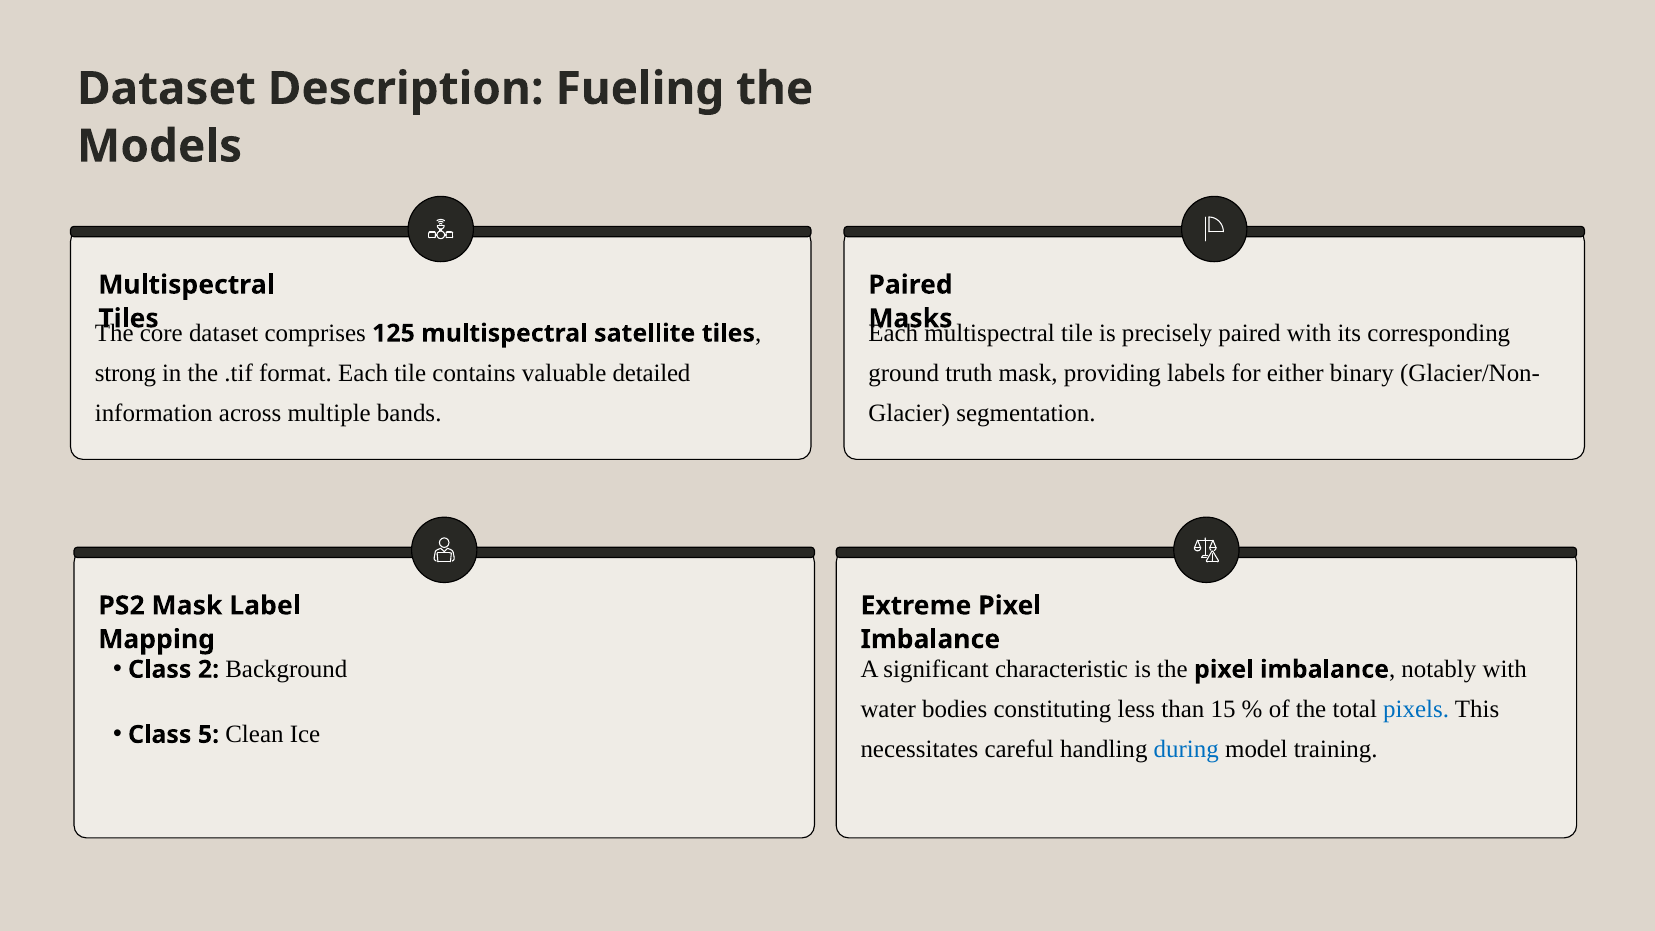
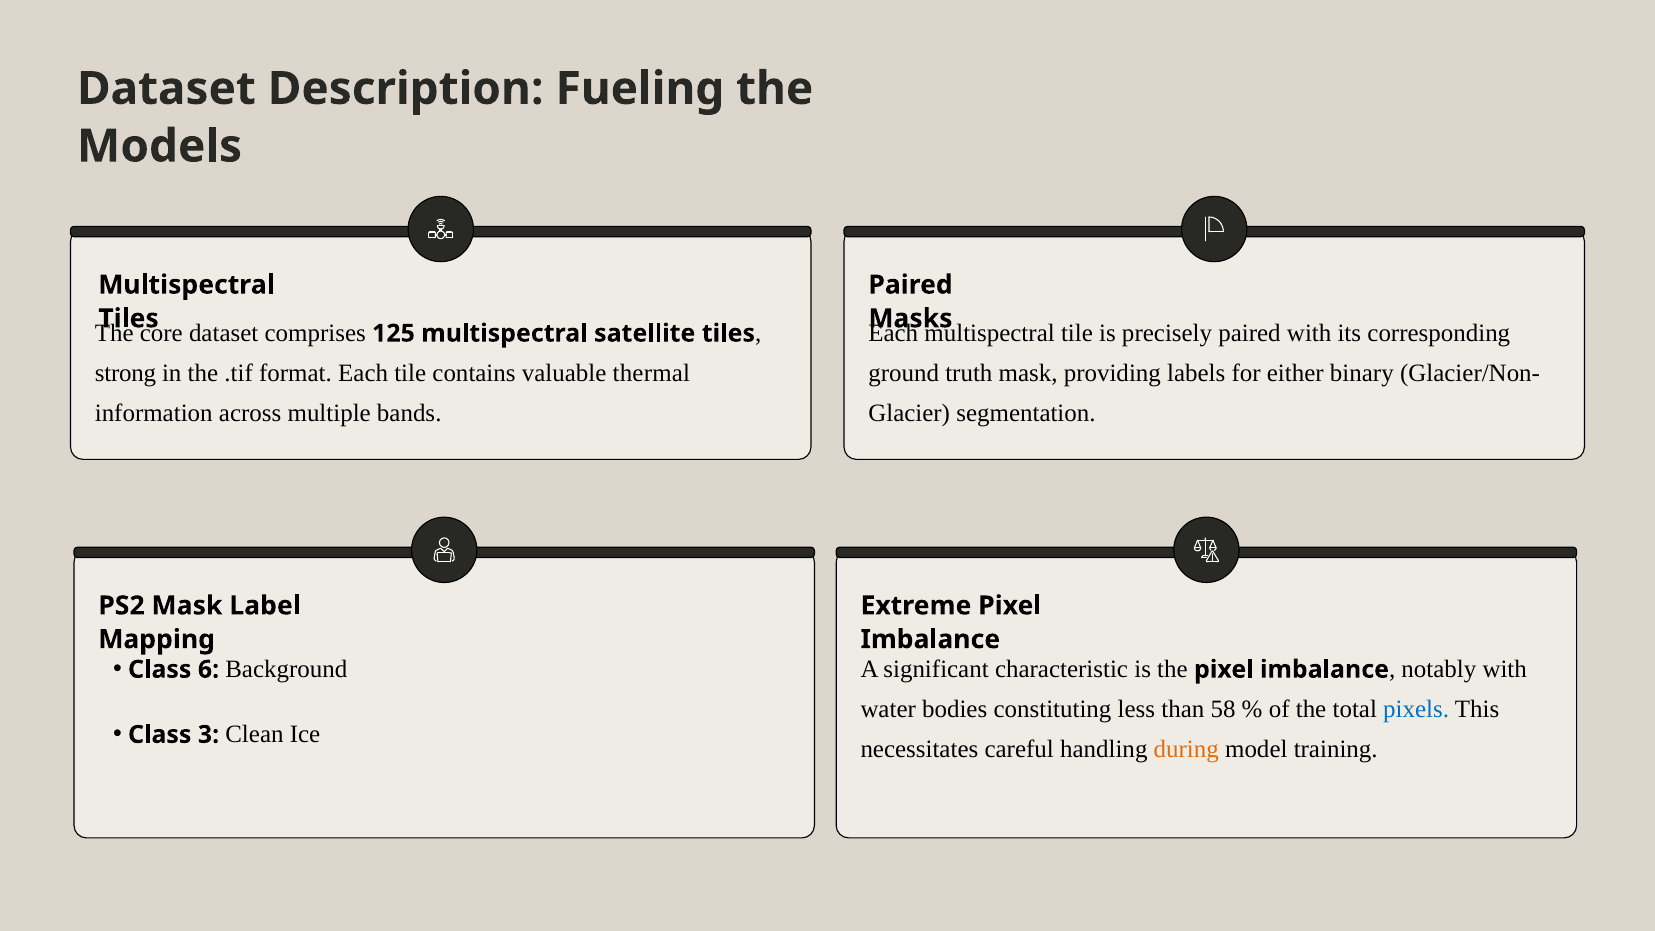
detailed: detailed -> thermal (651, 373)
2: 2 -> 6 (209, 669)
15: 15 -> 58 (1223, 709)
5: 5 -> 3 (209, 735)
during colour: blue -> orange (1186, 749)
